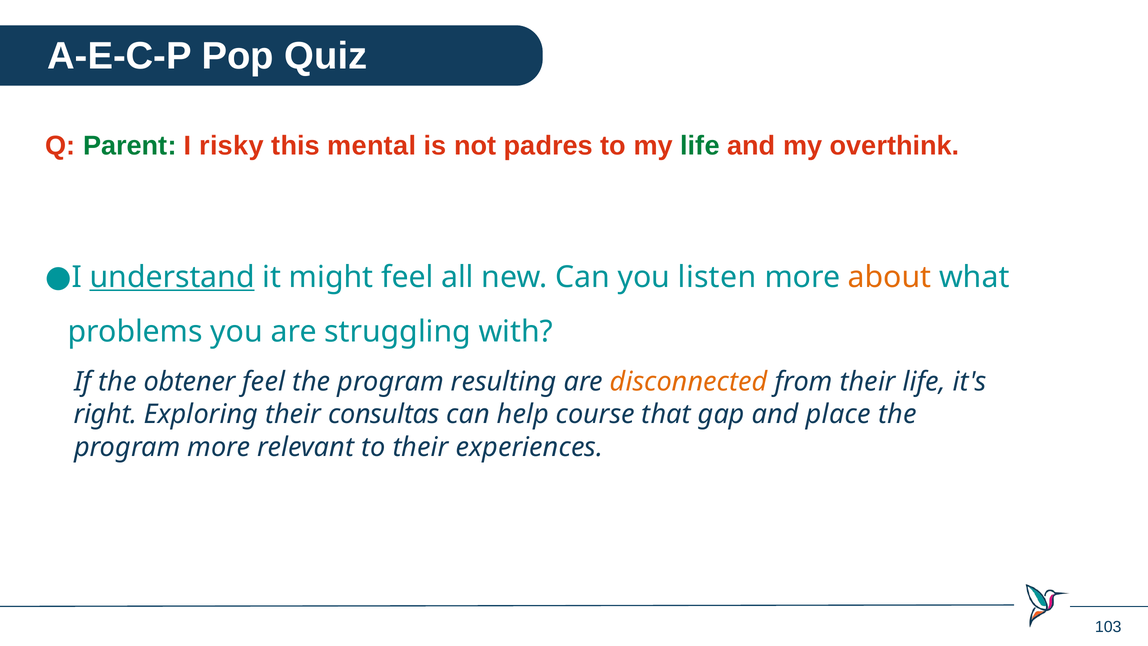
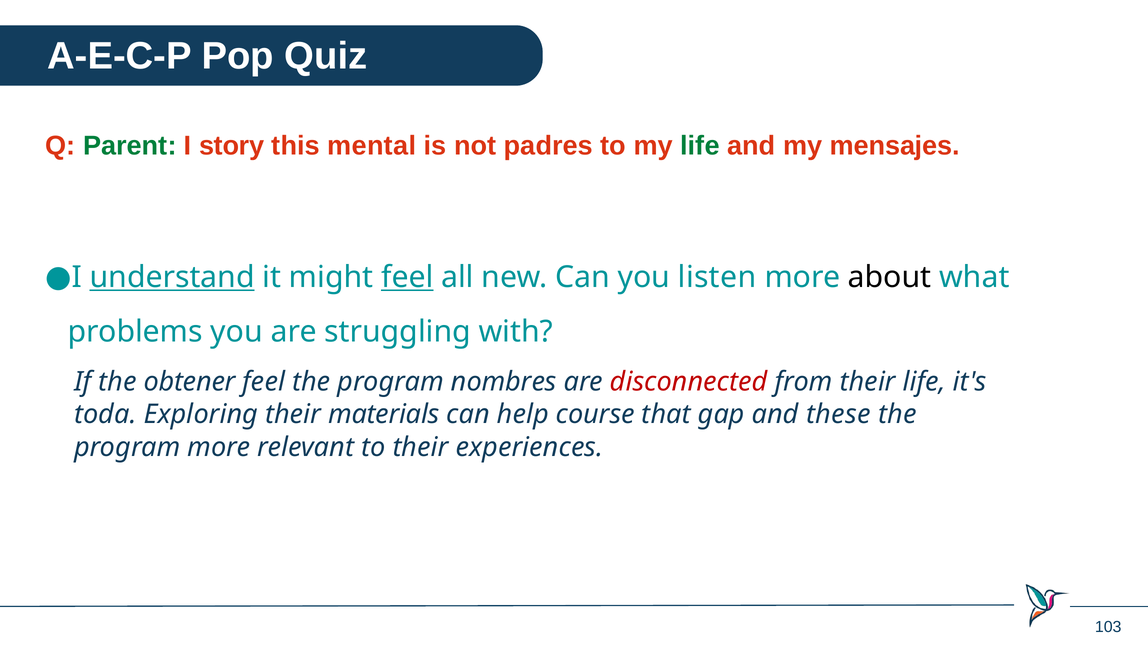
risky: risky -> story (232, 146)
overthink: overthink -> mensajes (895, 146)
feel underline: none -> present (407, 277)
about colour: orange -> black (890, 277)
resulting: resulting -> nombres (504, 382)
disconnected colour: orange -> red (689, 382)
right: right -> toda (105, 414)
consultas: consultas -> materials (384, 414)
place: place -> these (838, 414)
